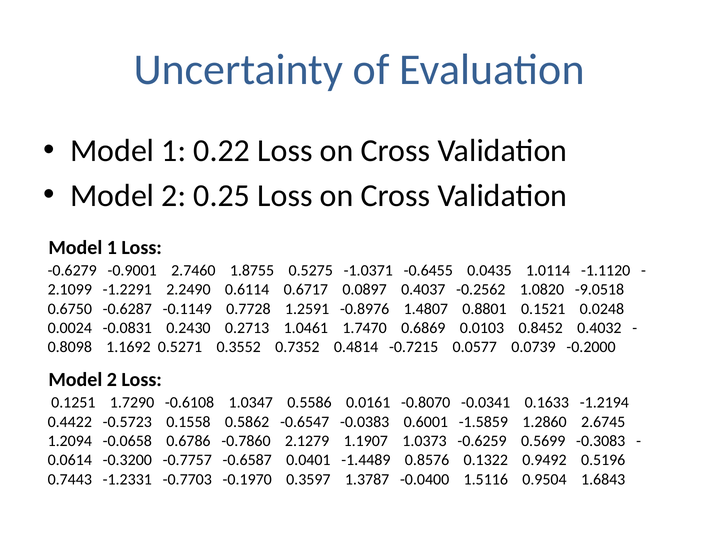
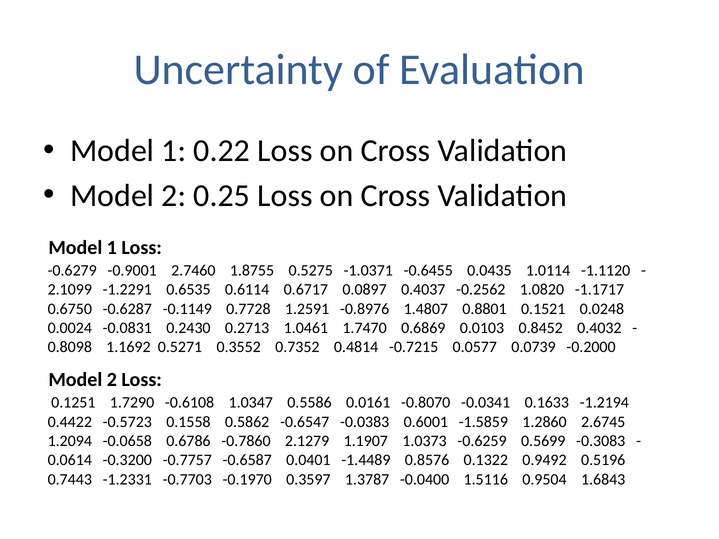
2.2490: 2.2490 -> 0.6535 (188, 290)
-9.0518: -9.0518 -> -1.1717 (600, 290)
